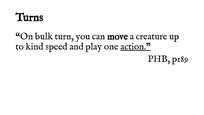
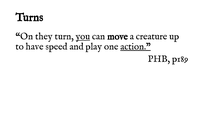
bulk: bulk -> they (44, 36)
you underline: none -> present (83, 36)
kind: kind -> have (35, 46)
